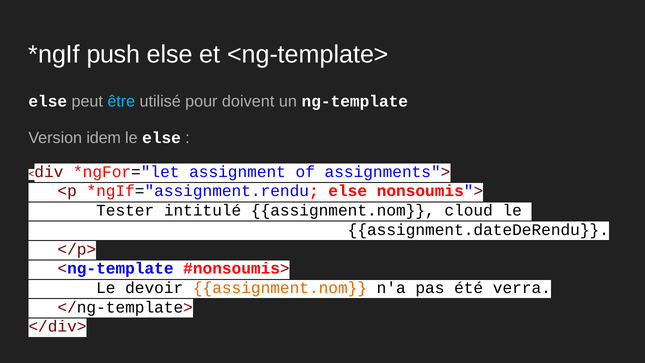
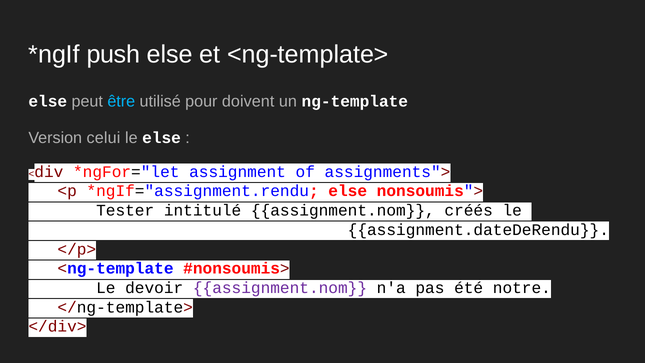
idem: idem -> celui (103, 138)
cloud: cloud -> créés (469, 210)
assignment.nom colour: orange -> purple (280, 288)
verra: verra -> notre (522, 288)
